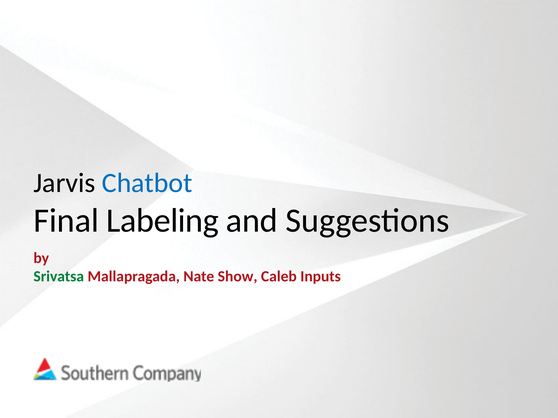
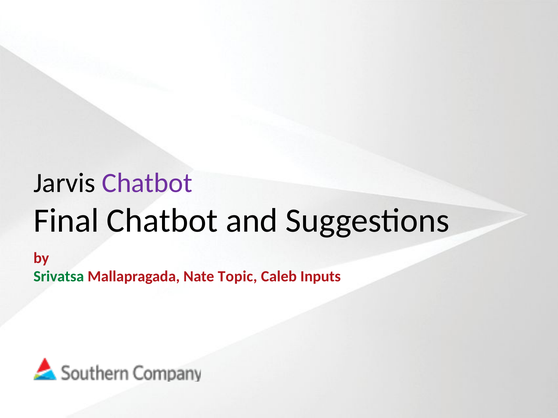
Chatbot colour: blue -> purple (147, 183)
Final Labeling: Labeling -> Chatbot (162, 221)
Show: Show -> Topic (237, 277)
